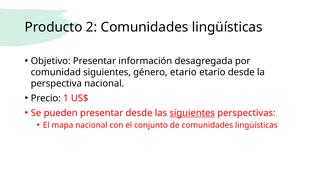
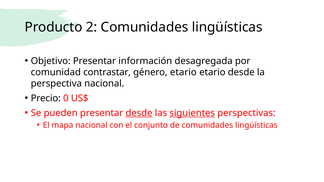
comunidad siguientes: siguientes -> contrastar (107, 72)
1: 1 -> 0 (66, 98)
desde underline: none -> present (139, 113)
